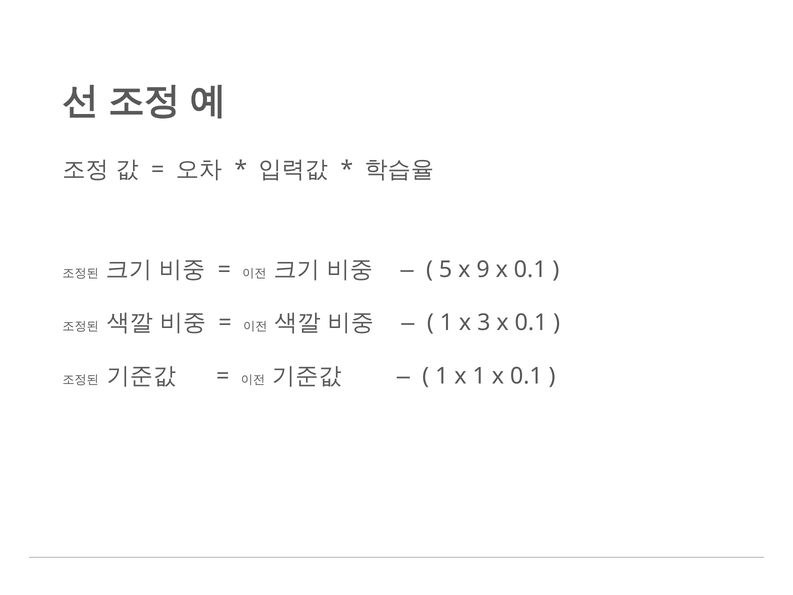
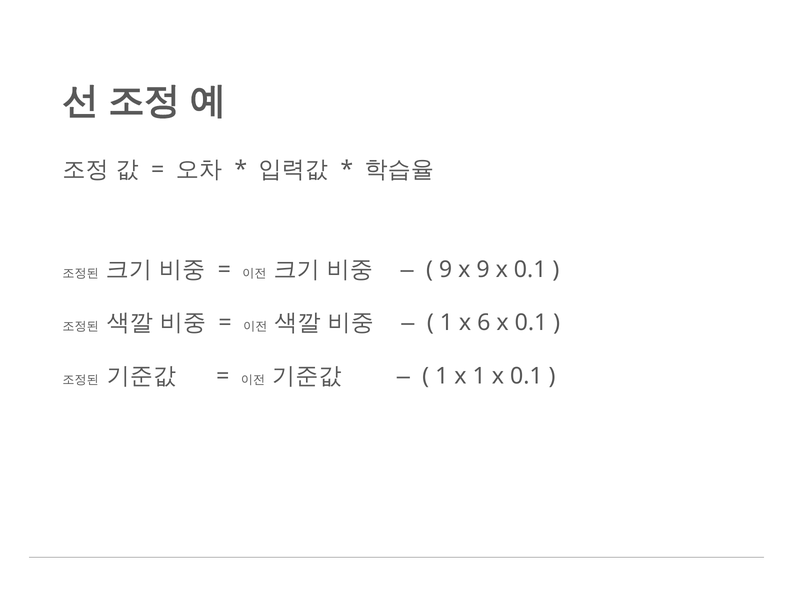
5: 5 -> 9 (446, 270)
3: 3 -> 6 (484, 322)
